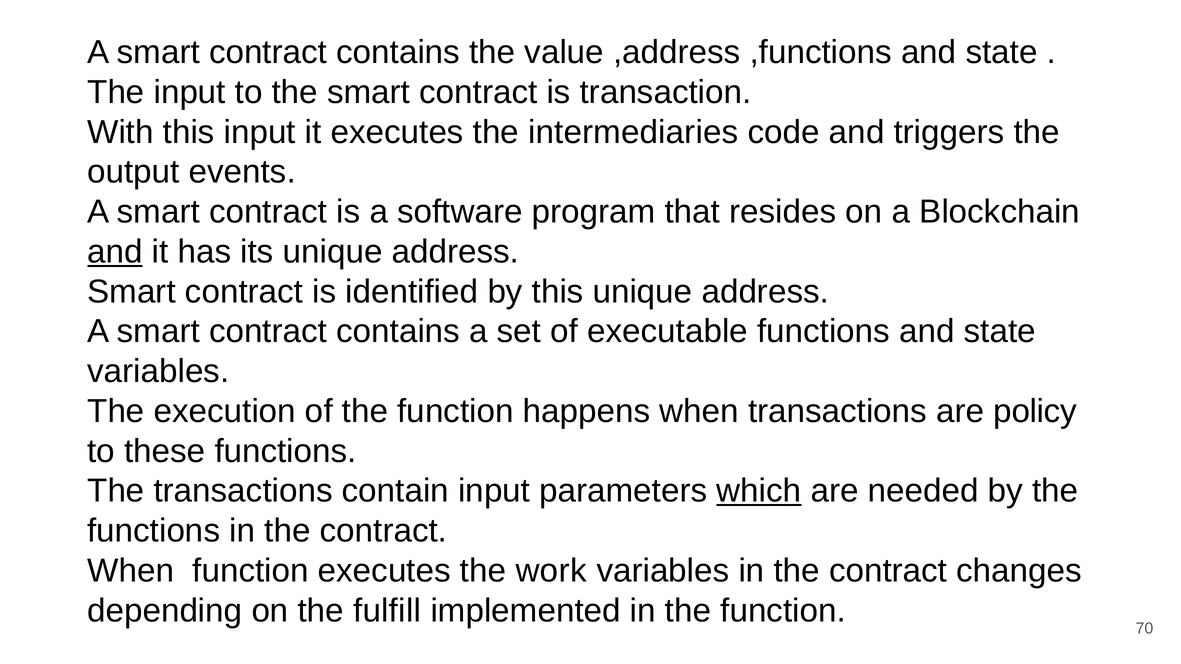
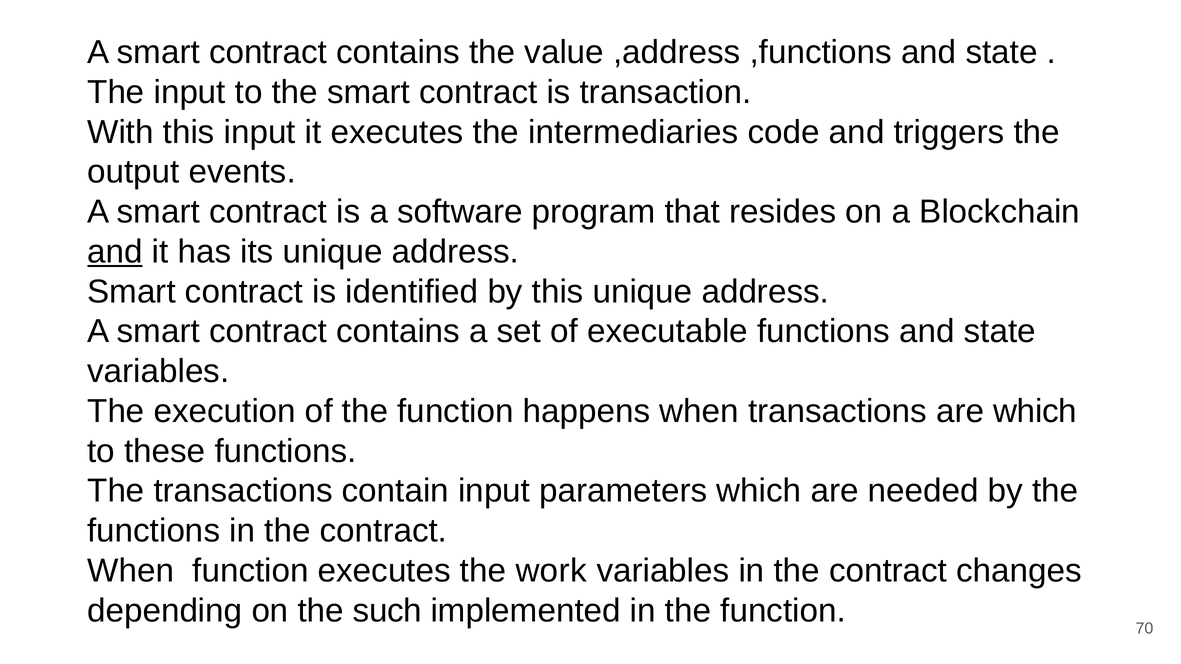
are policy: policy -> which (1035, 411)
which underline: present -> none (759, 491)
fulfill: fulfill -> such (387, 611)
